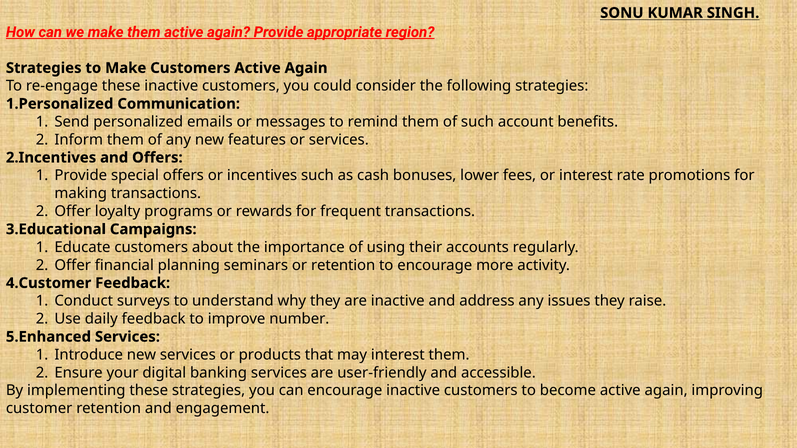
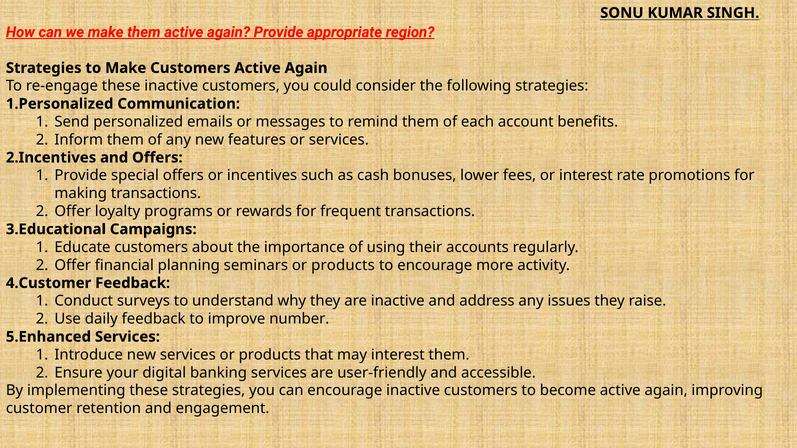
of such: such -> each (478, 122)
seminars or retention: retention -> products (343, 265)
